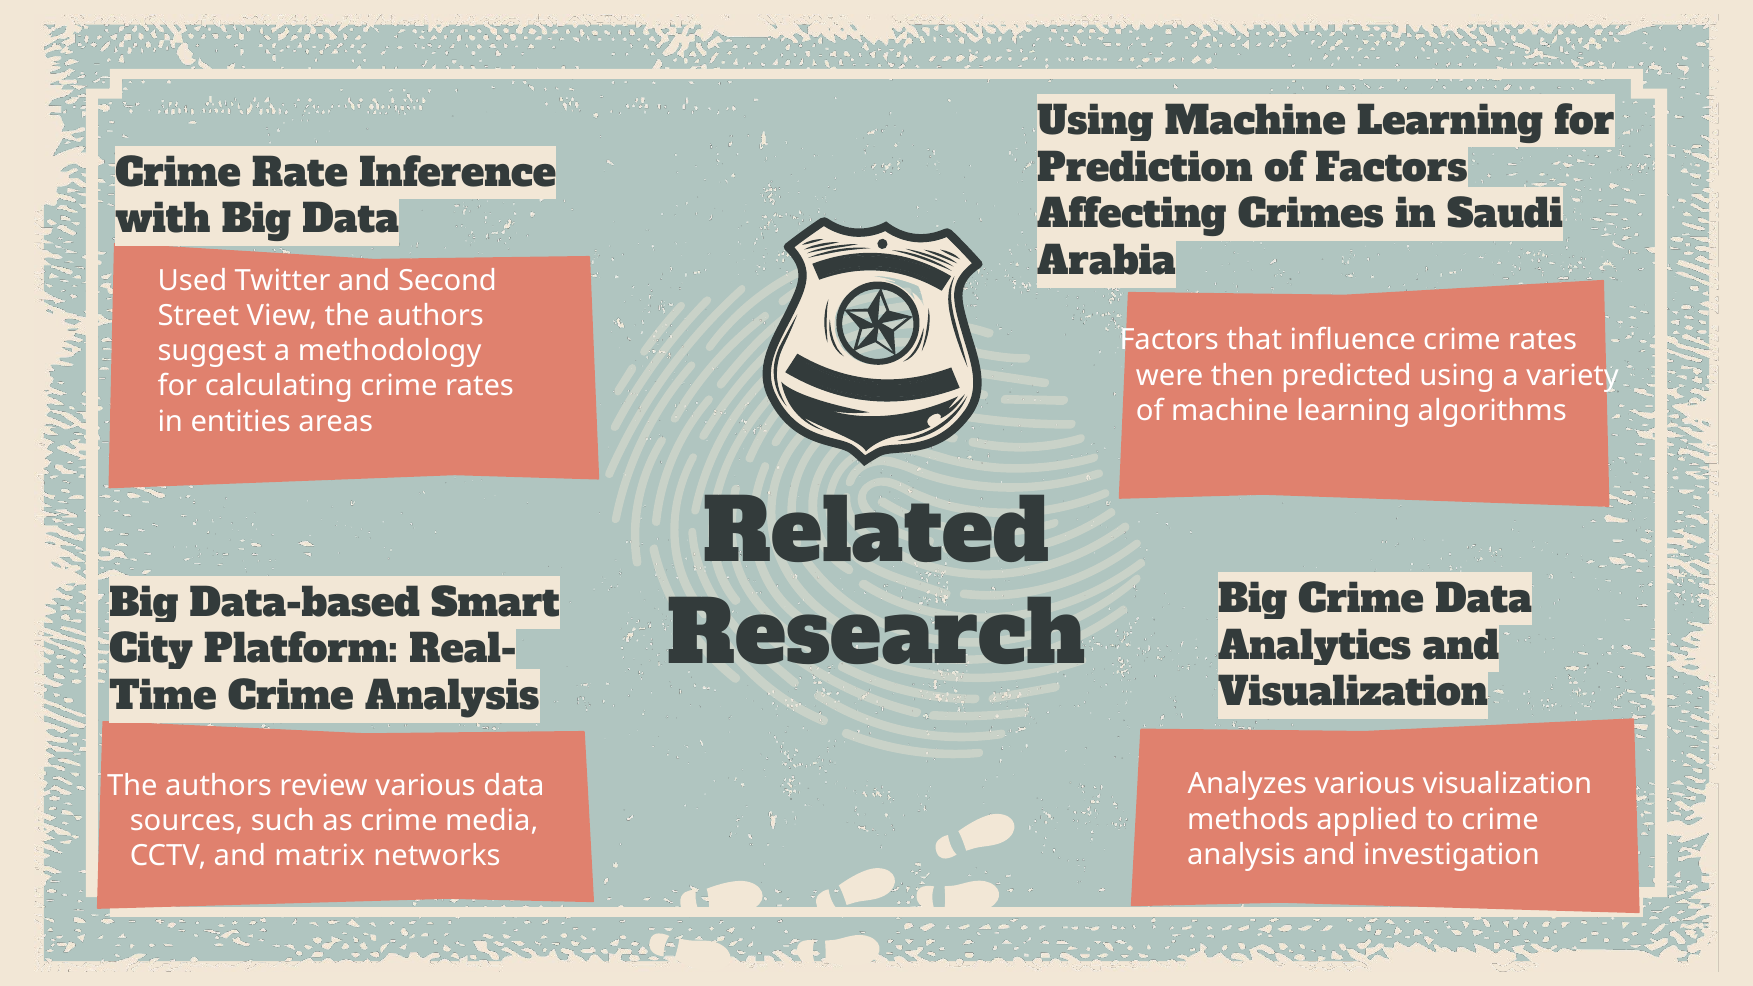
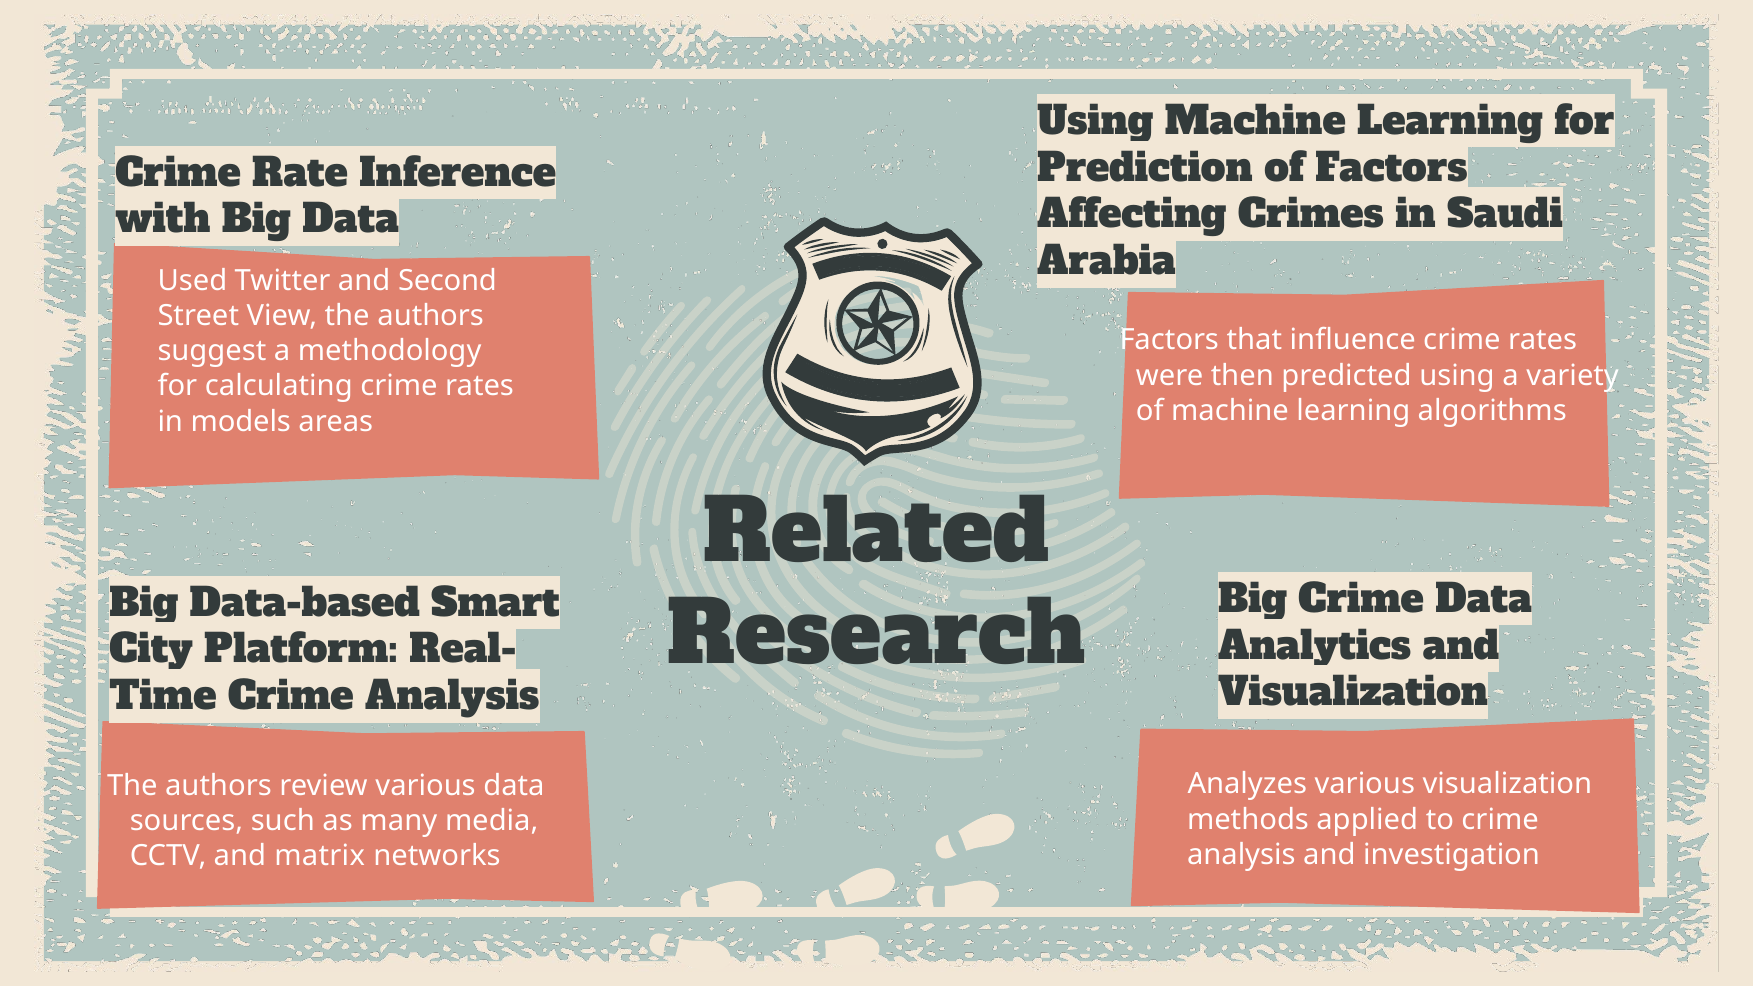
entities: entities -> models (241, 421)
as crime: crime -> many (399, 821)
